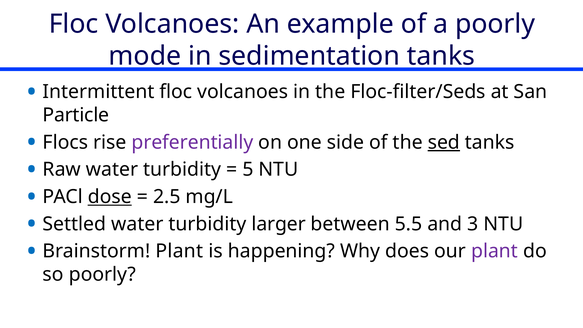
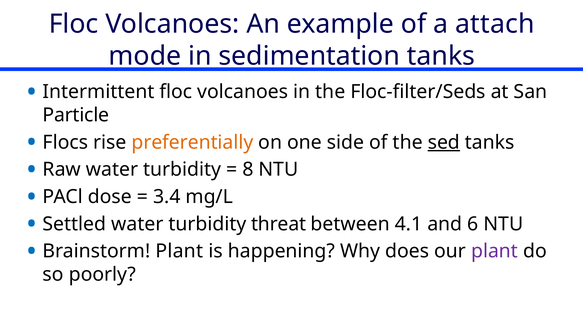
a poorly: poorly -> attach (495, 24)
preferentially colour: purple -> orange (192, 142)
5: 5 -> 8 (248, 169)
dose underline: present -> none (110, 197)
2.5: 2.5 -> 3.4 (167, 197)
larger: larger -> threat (279, 224)
5.5: 5.5 -> 4.1 (409, 224)
3: 3 -> 6 (473, 224)
